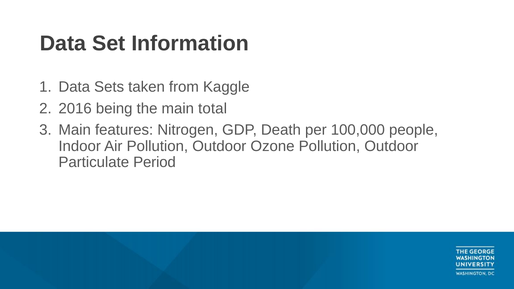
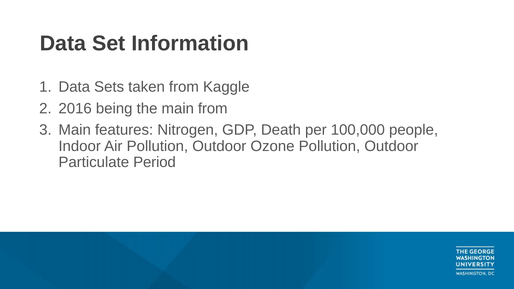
main total: total -> from (213, 108)
